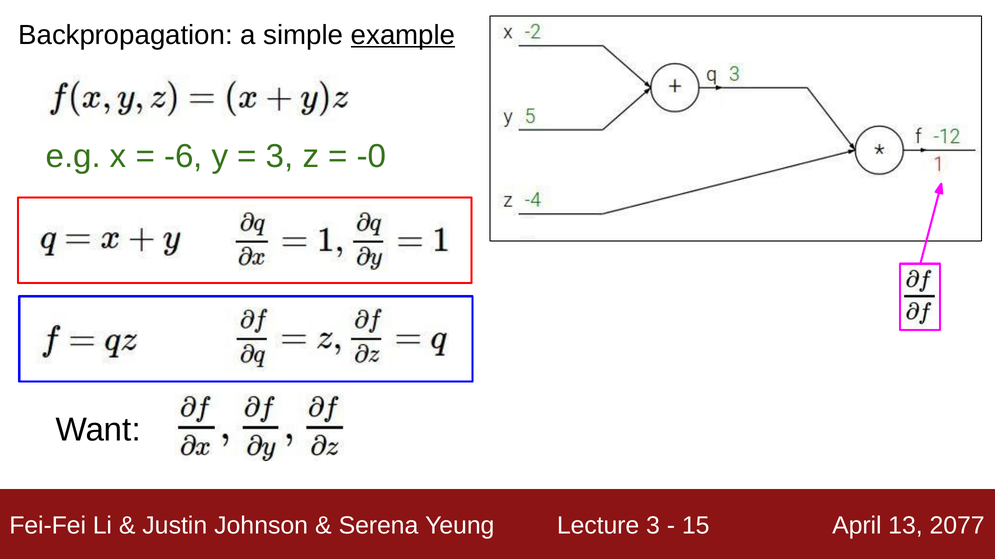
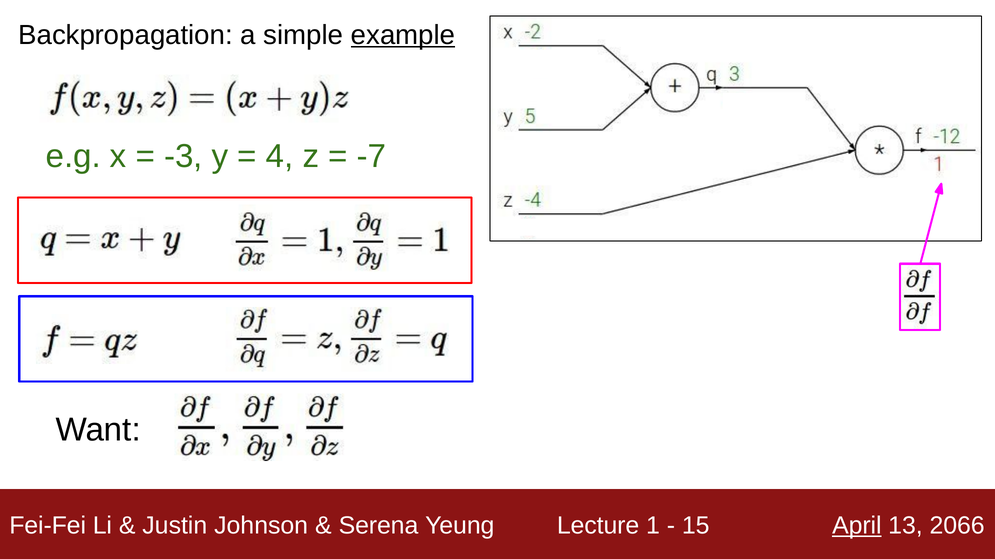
-6: -6 -> -3 (183, 157)
3: 3 -> 4 (280, 157)
-0: -0 -> -7 (371, 157)
Lecture 3: 3 -> 1 (653, 526)
April underline: none -> present (857, 526)
2077: 2077 -> 2066 (957, 526)
